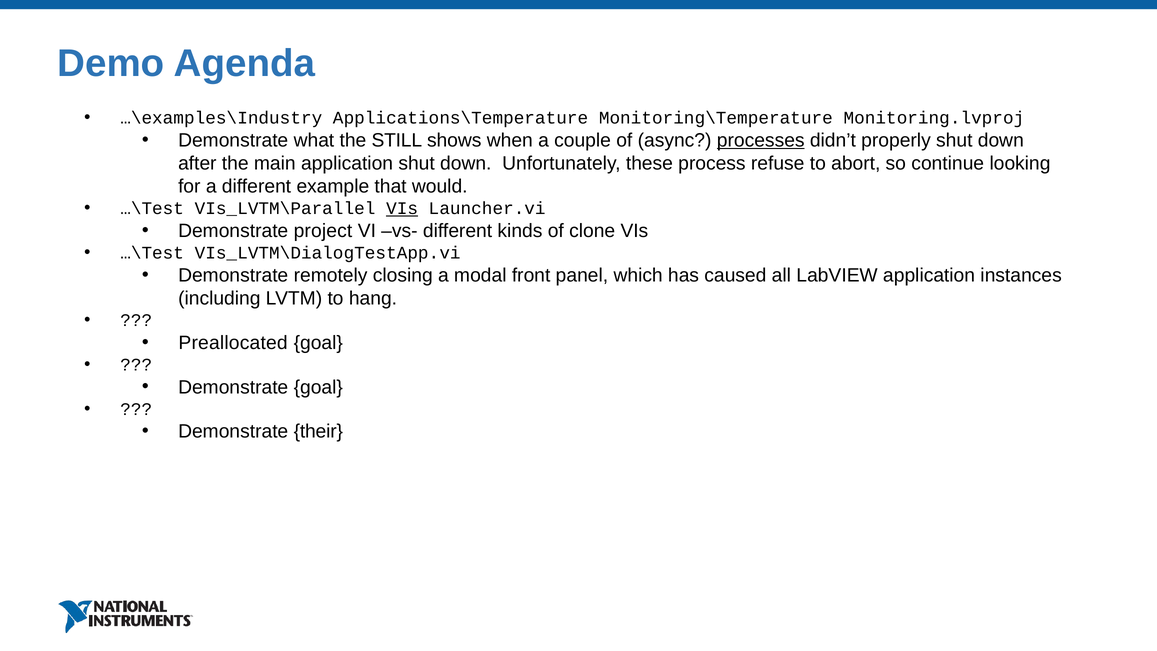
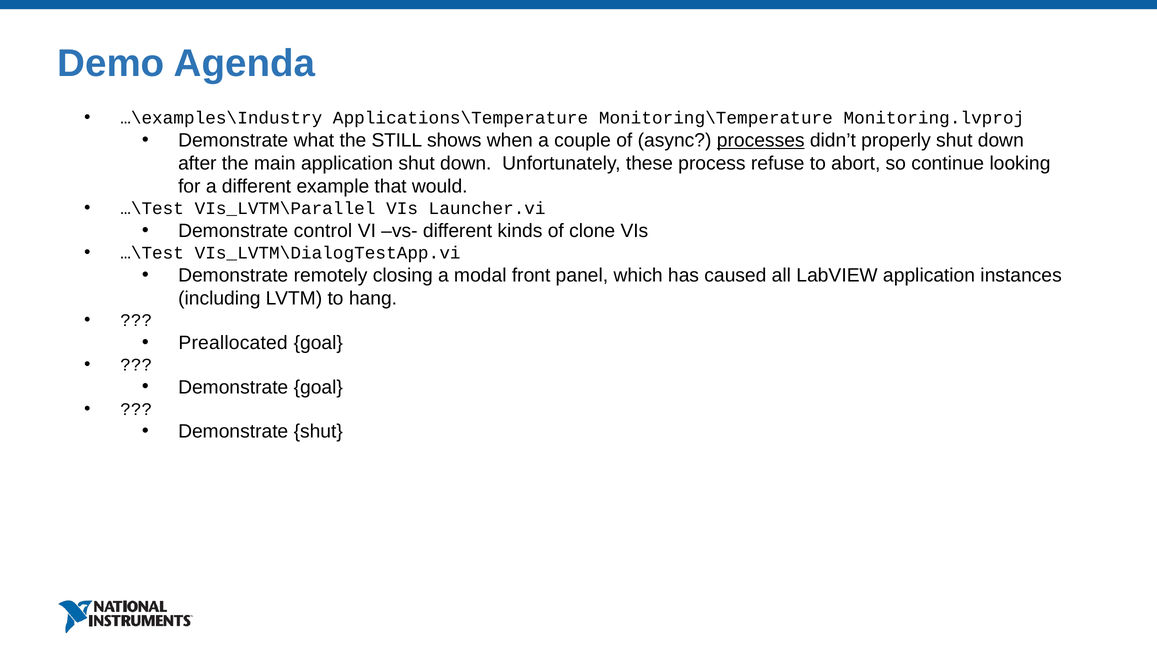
VIs underline: present -> none (402, 209)
project: project -> control (323, 231)
Demonstrate their: their -> shut (318, 431)
